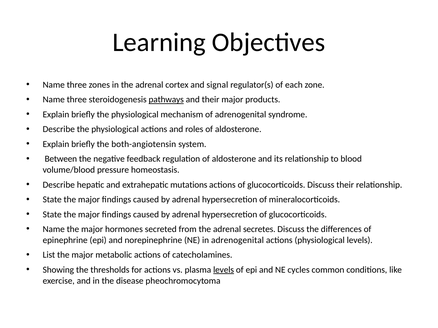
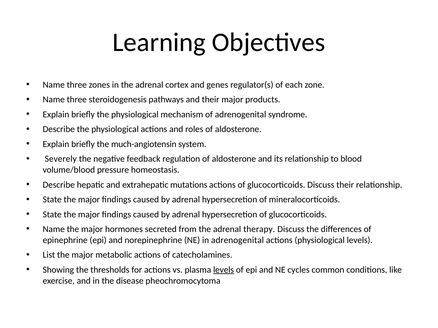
signal: signal -> genes (217, 85)
pathways underline: present -> none (166, 100)
both-angiotensin: both-angiotensin -> much-angiotensin (144, 144)
Between: Between -> Severely (61, 159)
secretes: secretes -> therapy (259, 230)
